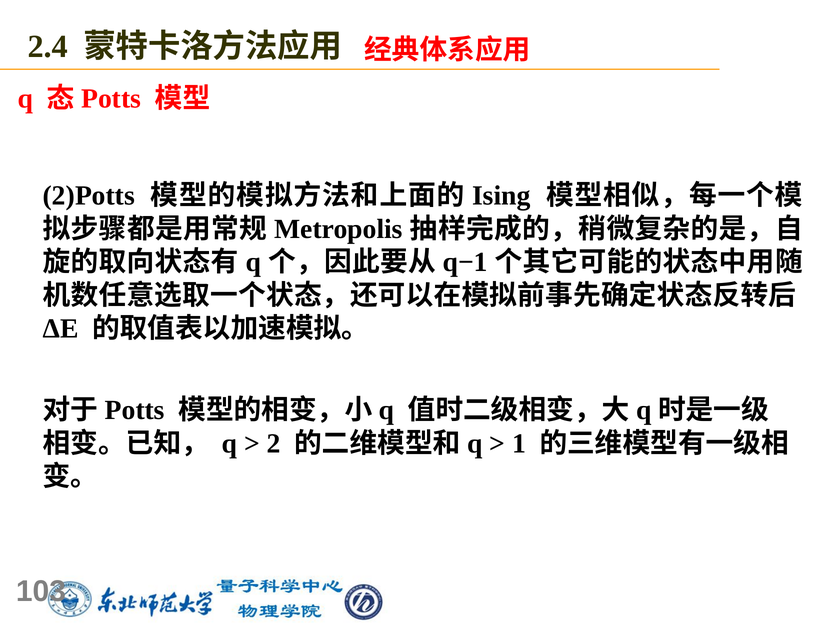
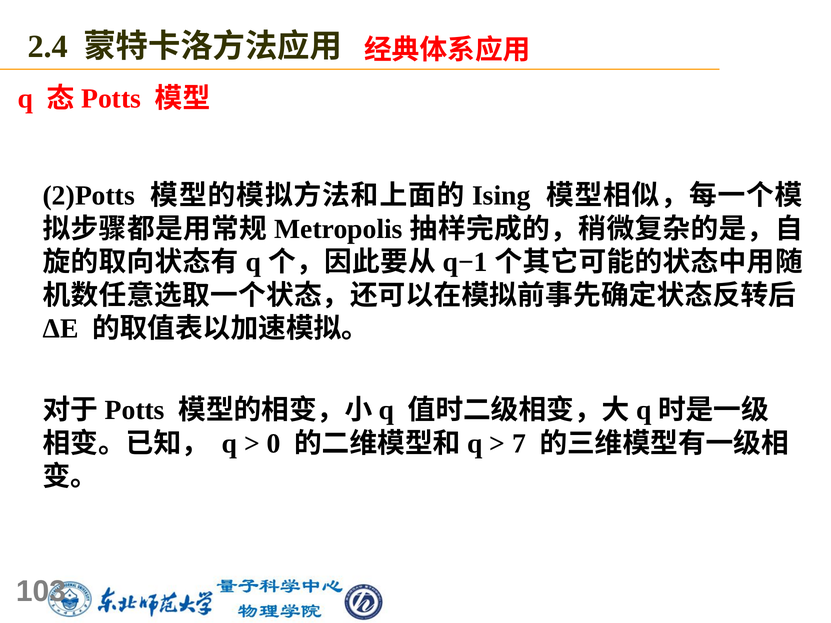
2: 2 -> 0 (274, 444)
1: 1 -> 7 (519, 444)
